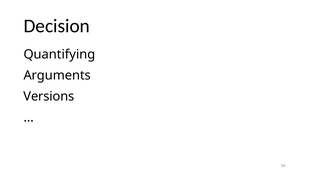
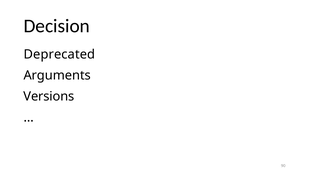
Quantifying: Quantifying -> Deprecated (59, 54)
